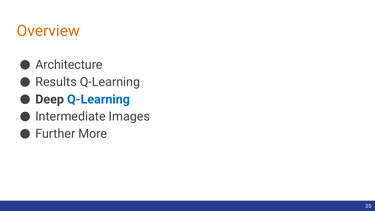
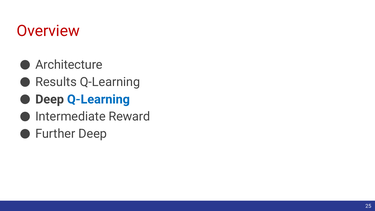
Overview colour: orange -> red (48, 31)
Images: Images -> Reward (129, 117)
Further More: More -> Deep (93, 134)
